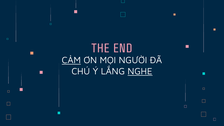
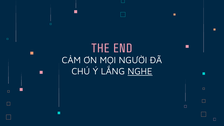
CẢM underline: present -> none (71, 60)
